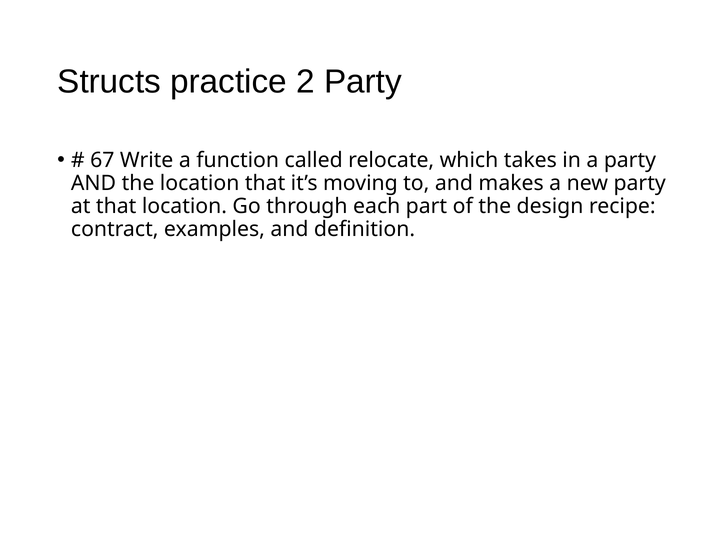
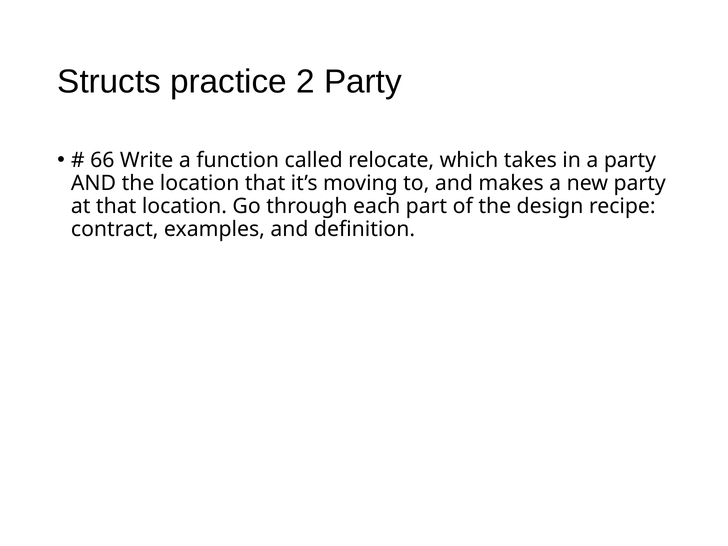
67: 67 -> 66 (102, 160)
